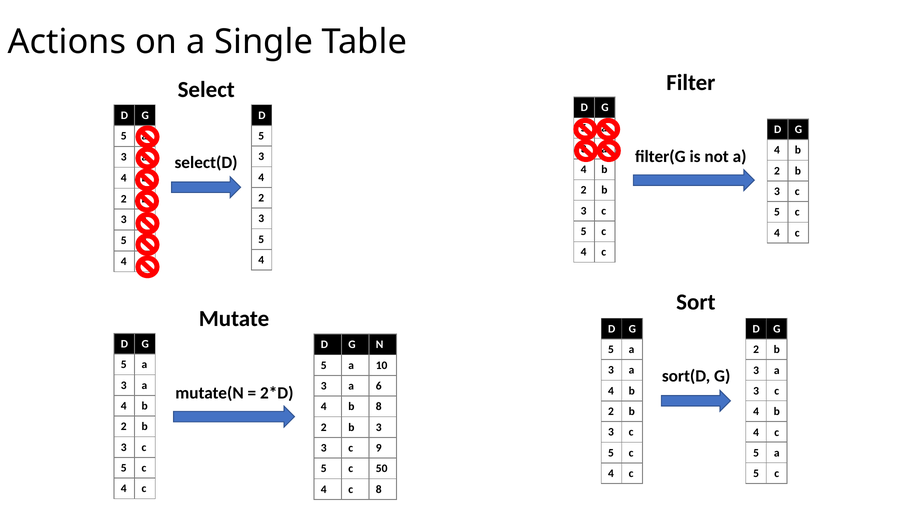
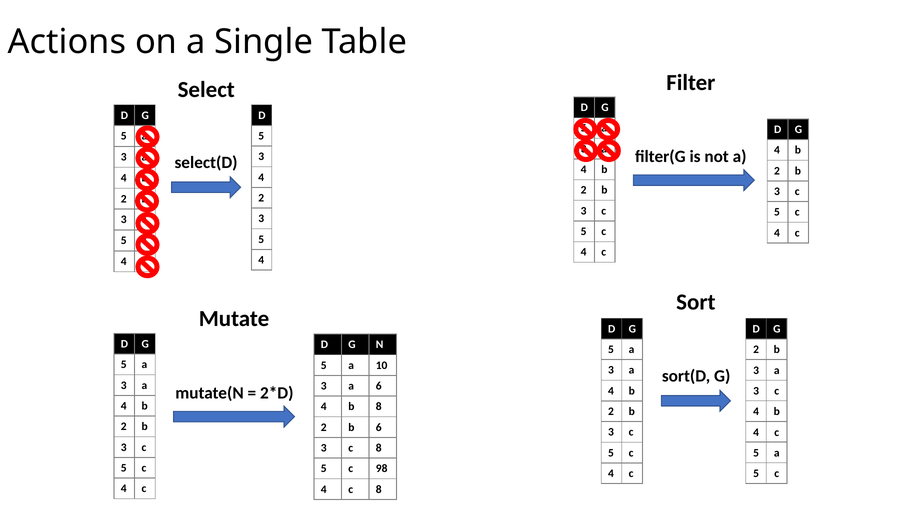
3: 3 -> 6 (379, 428)
3 c 9: 9 -> 8 (379, 448)
50: 50 -> 98 (382, 469)
